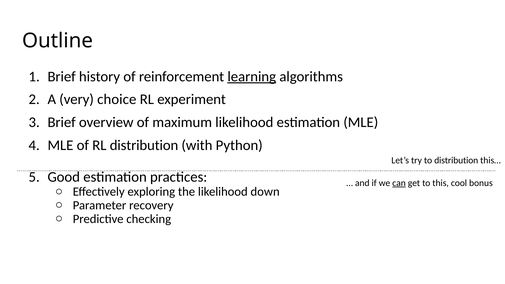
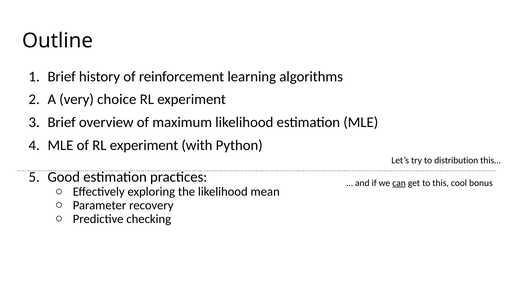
learning underline: present -> none (252, 77)
of RL distribution: distribution -> experiment (144, 145)
down: down -> mean (265, 192)
